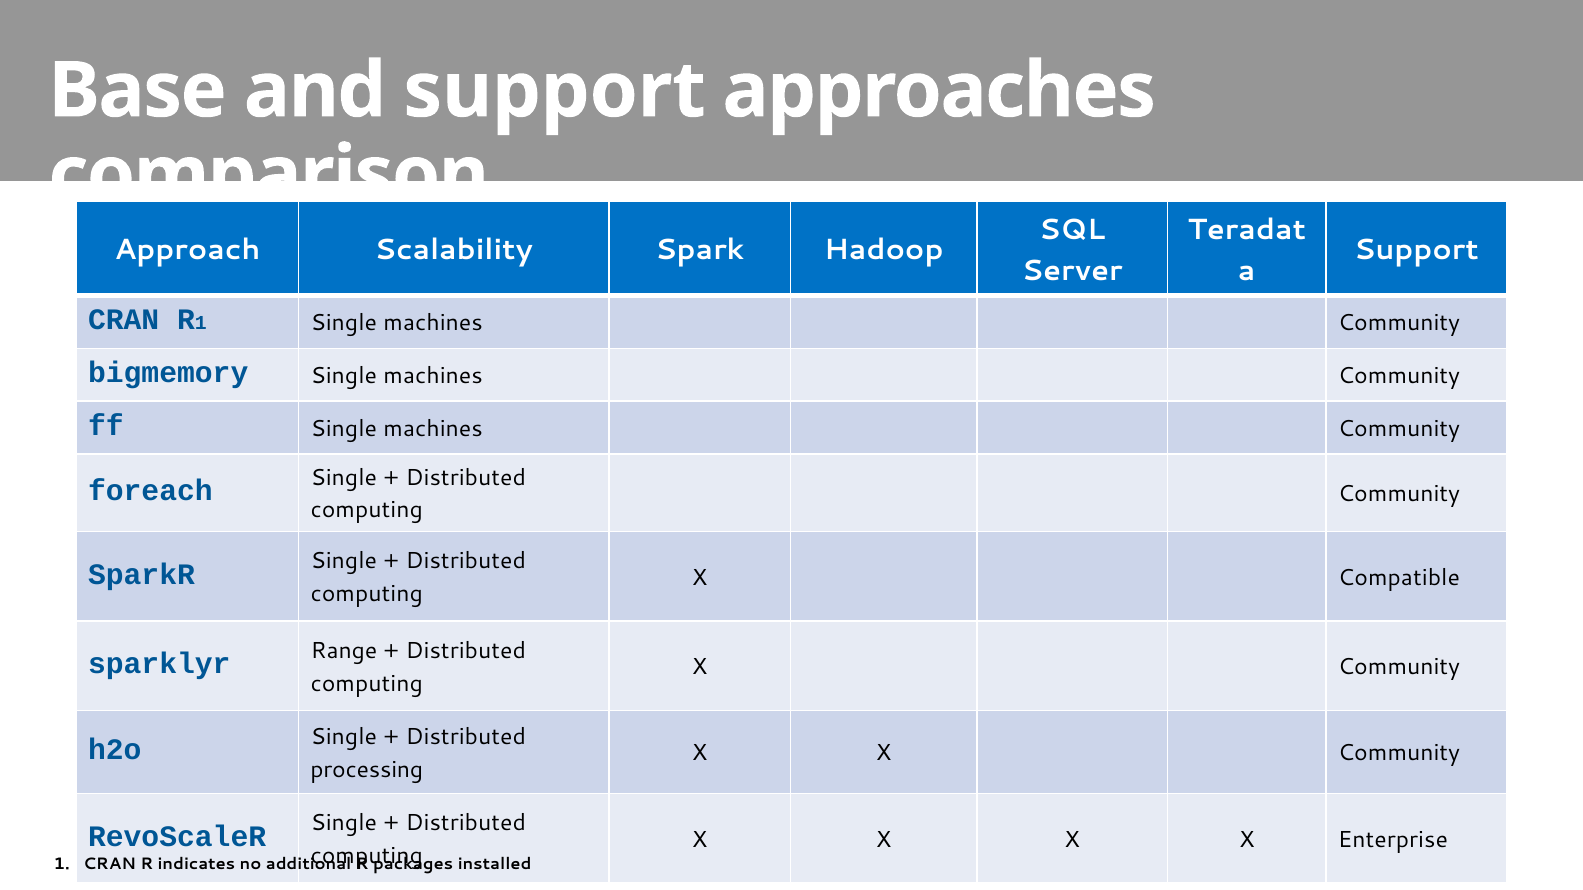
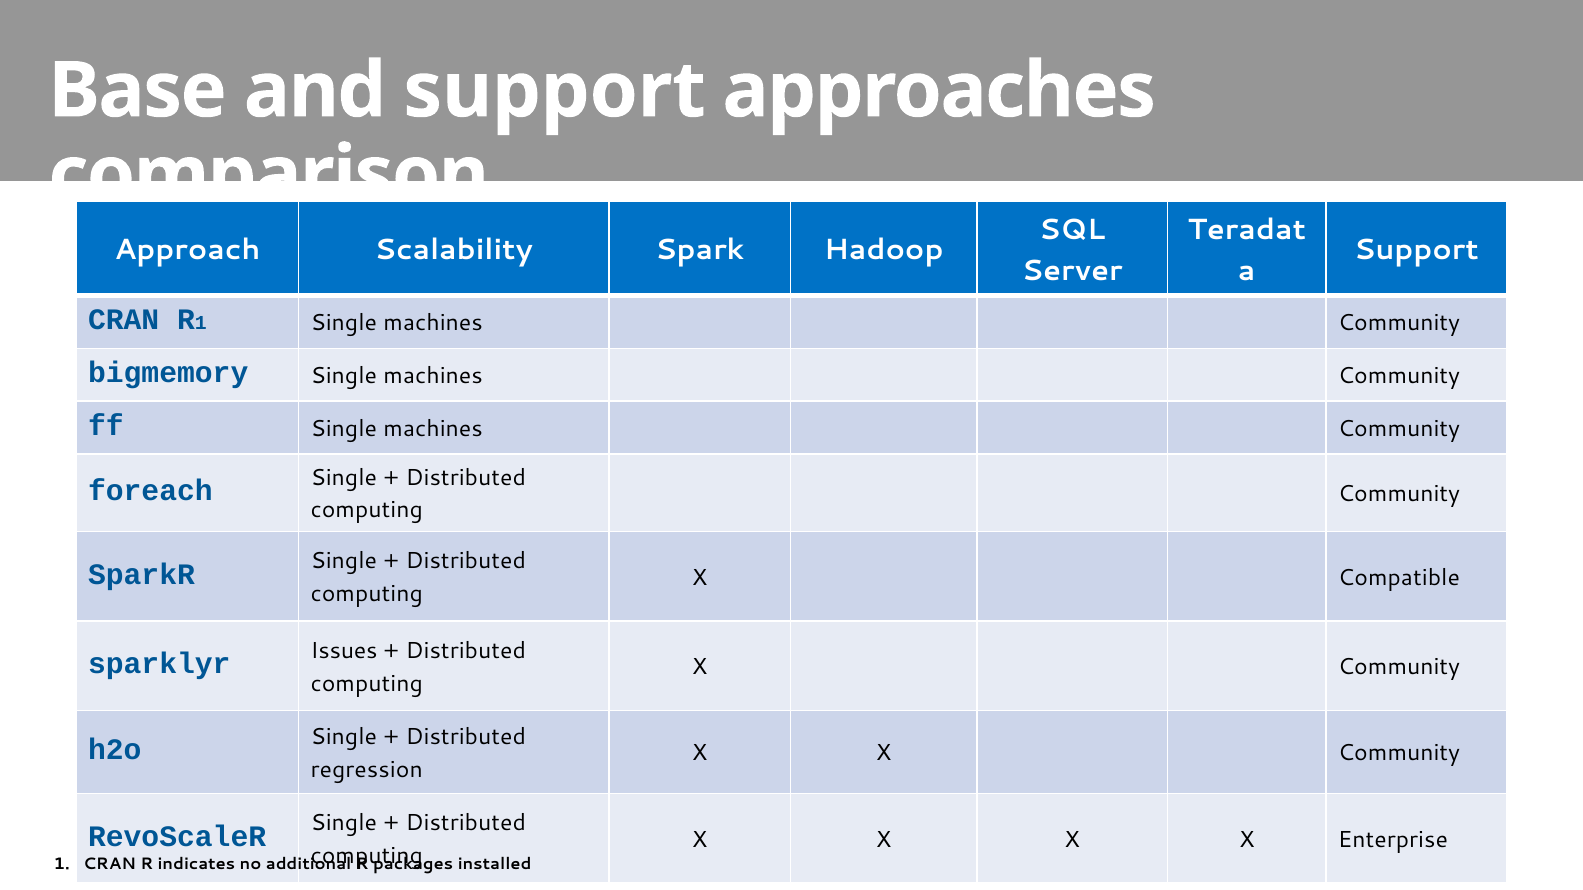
Range: Range -> Issues (344, 651)
processing: processing -> regression (367, 770)
